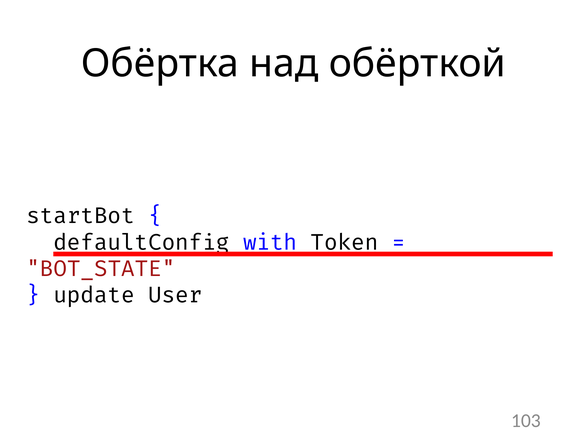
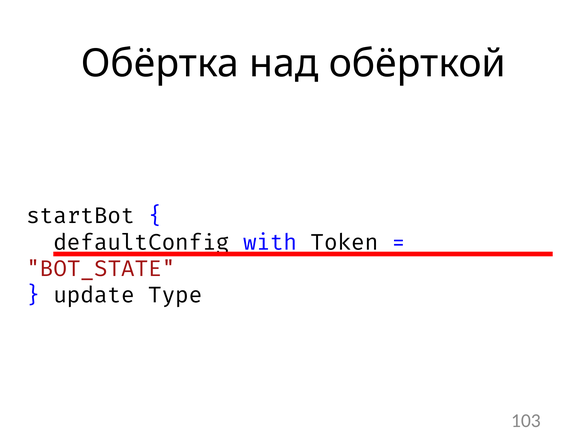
User: User -> Type (175, 295)
